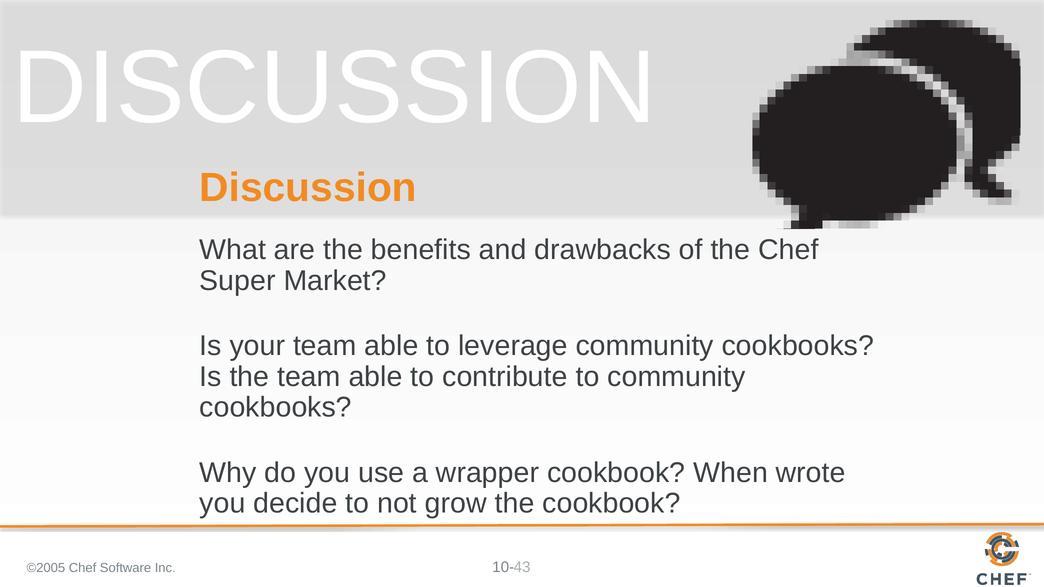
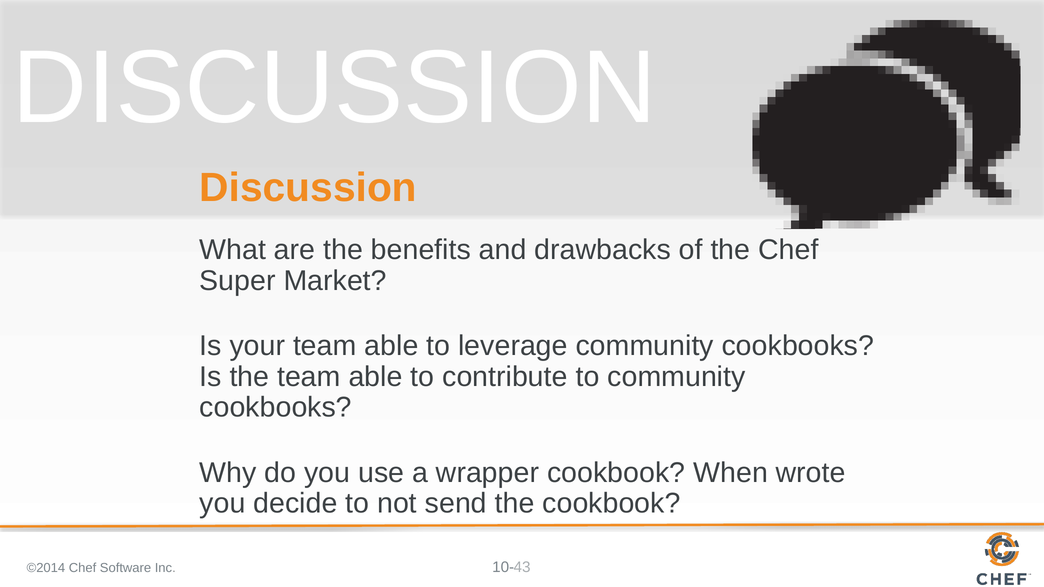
grow: grow -> send (456, 504)
©2005: ©2005 -> ©2014 (46, 568)
